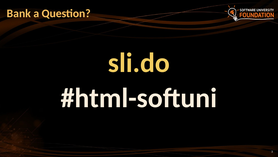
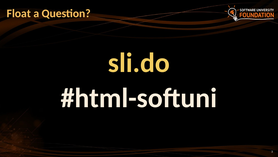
Bank: Bank -> Float (19, 14)
